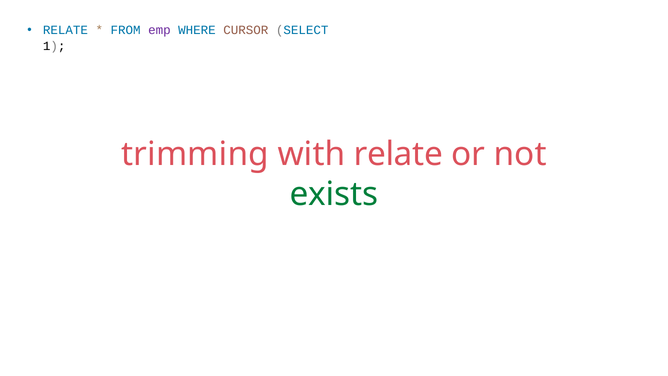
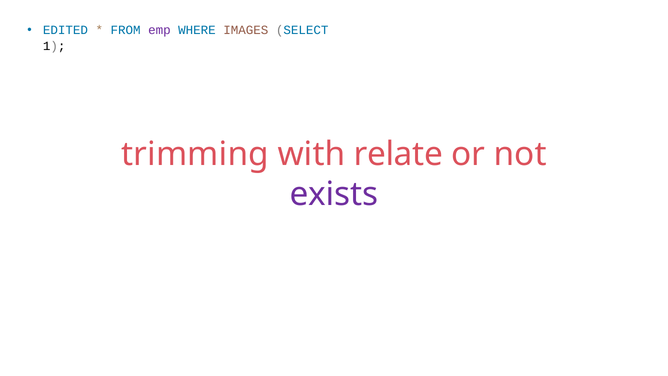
RELATE: RELATE -> EDITED (65, 30)
CURSOR: CURSOR -> IMAGES (246, 30)
exists colour: green -> purple (334, 194)
